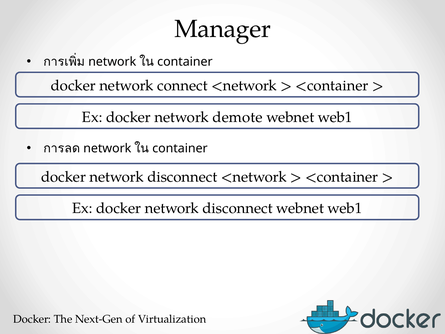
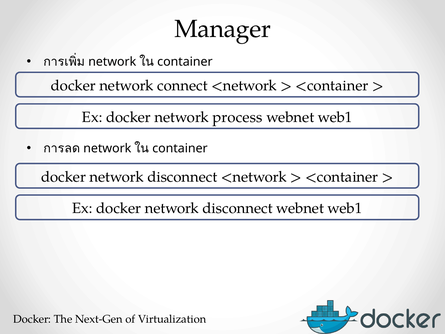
demote: demote -> process (238, 117)
